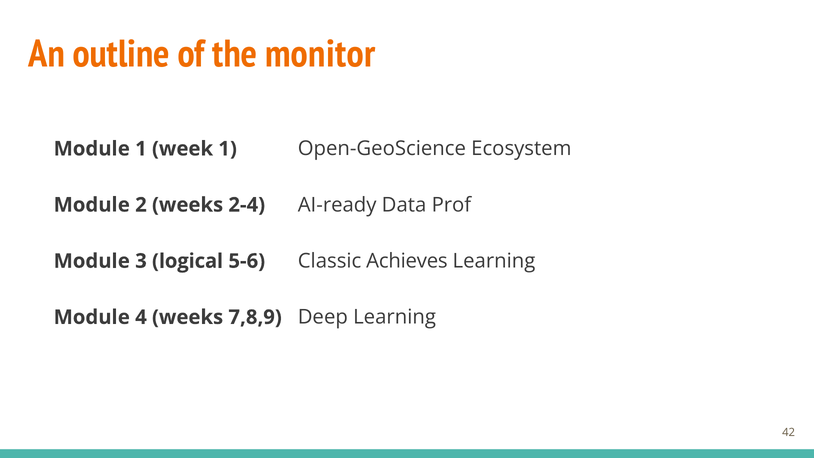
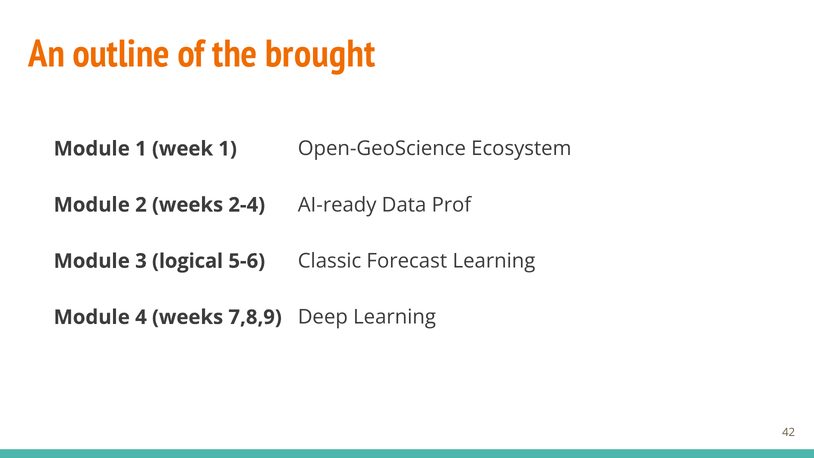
monitor: monitor -> brought (320, 54)
Achieves: Achieves -> Forecast (407, 261)
